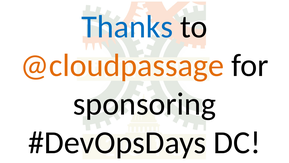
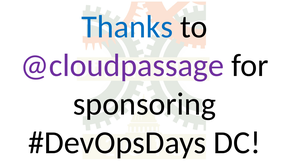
@cloudpassage colour: orange -> purple (122, 65)
